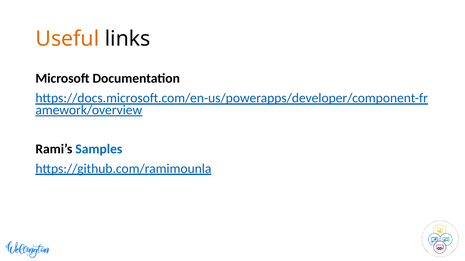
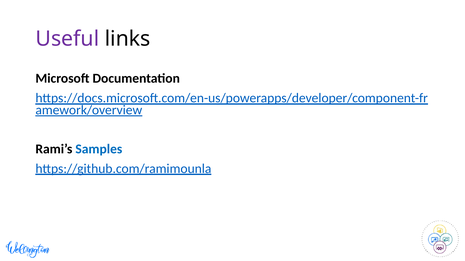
Useful colour: orange -> purple (67, 39)
